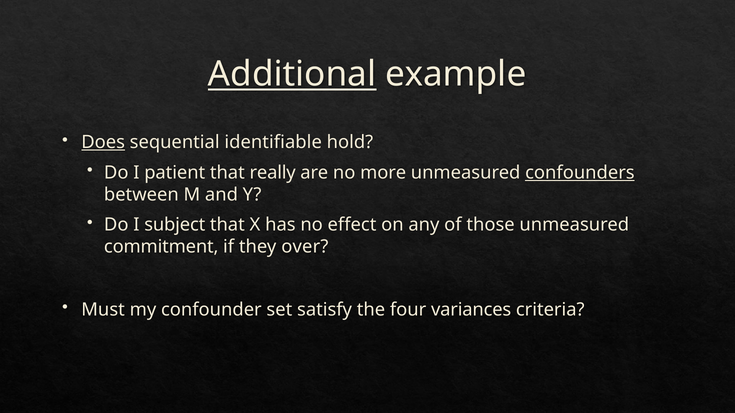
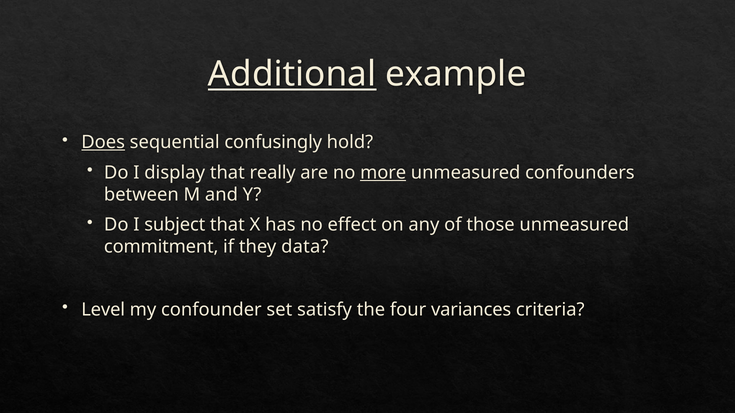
identifiable: identifiable -> confusingly (273, 142)
patient: patient -> display (175, 173)
more underline: none -> present (383, 173)
confounders underline: present -> none (580, 173)
over: over -> data (305, 247)
Must: Must -> Level (103, 310)
